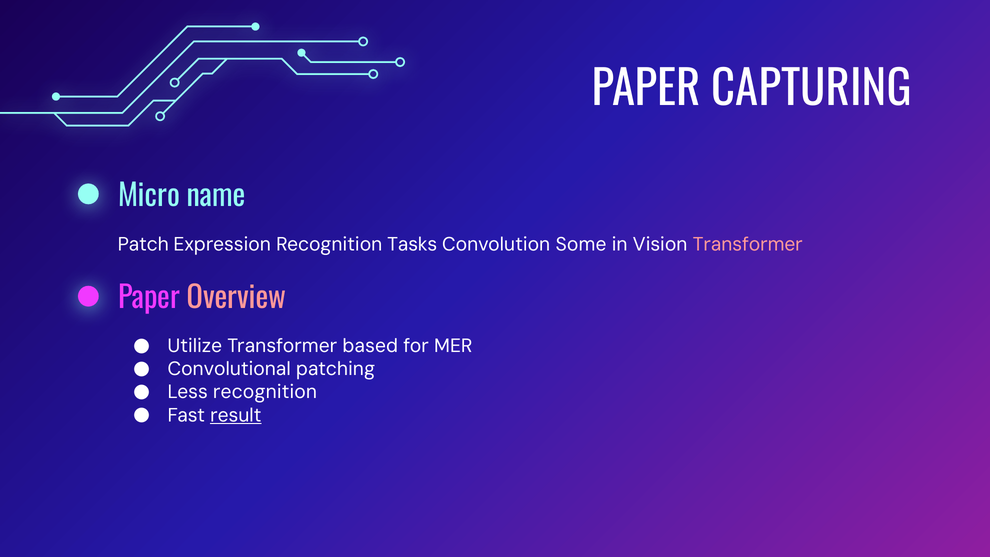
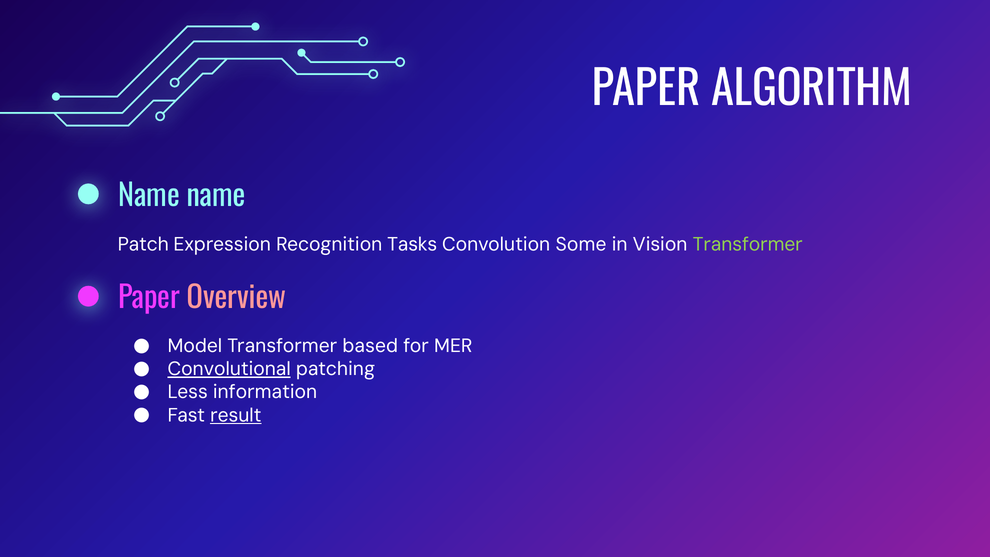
CAPTURING: CAPTURING -> ALGORITHM (812, 90)
Micro: Micro -> Name (149, 196)
Transformer colour: pink -> light green (748, 245)
Utilize: Utilize -> Model (195, 346)
Convolutional underline: none -> present (229, 369)
Less recognition: recognition -> information (265, 392)
